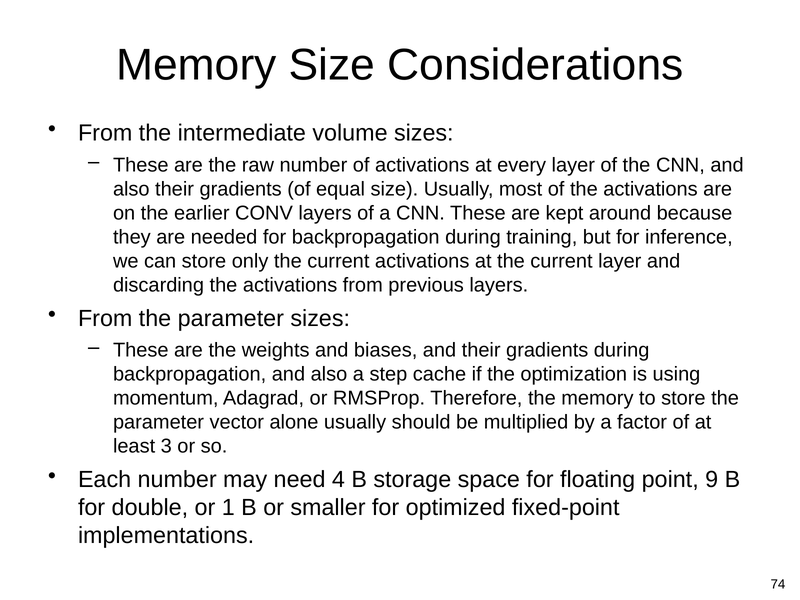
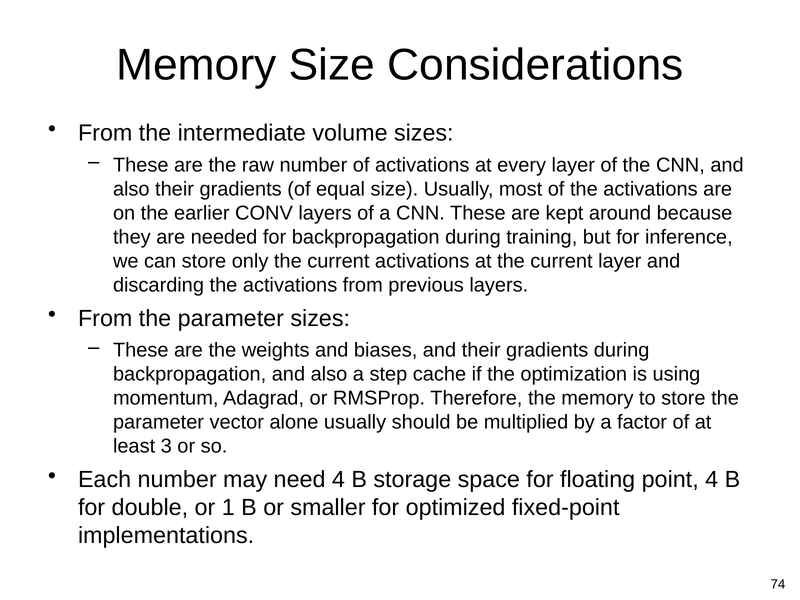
point 9: 9 -> 4 (712, 480)
